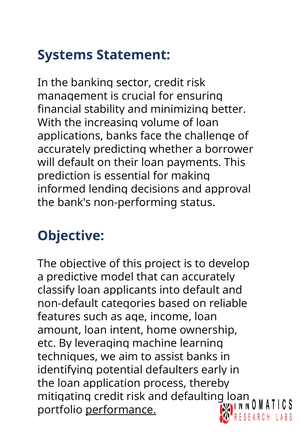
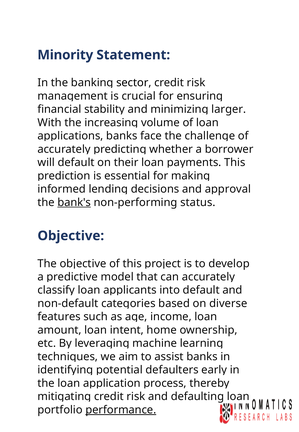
Systems: Systems -> Minority (65, 55)
better: better -> larger (229, 109)
bank's underline: none -> present (74, 202)
reliable: reliable -> diverse (228, 303)
